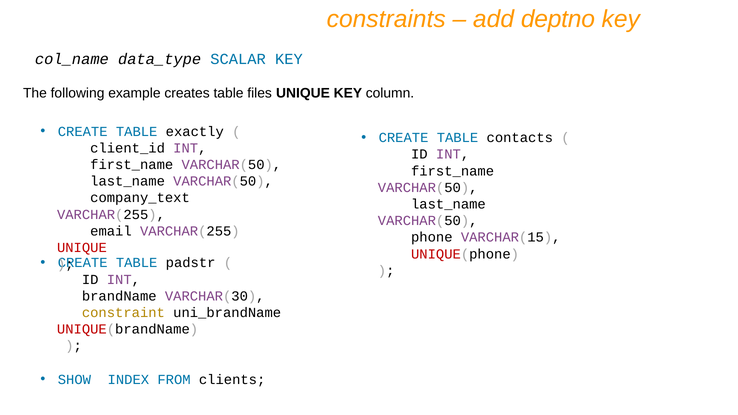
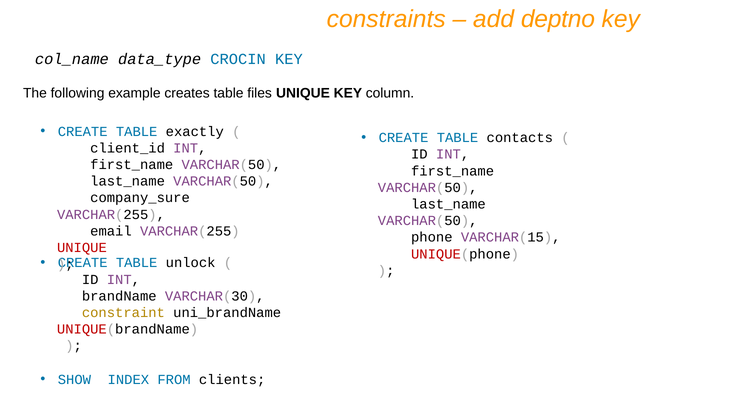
SCALAR: SCALAR -> CROCIN (238, 59)
company_text: company_text -> company_sure (140, 198)
padstr: padstr -> unlock (191, 263)
